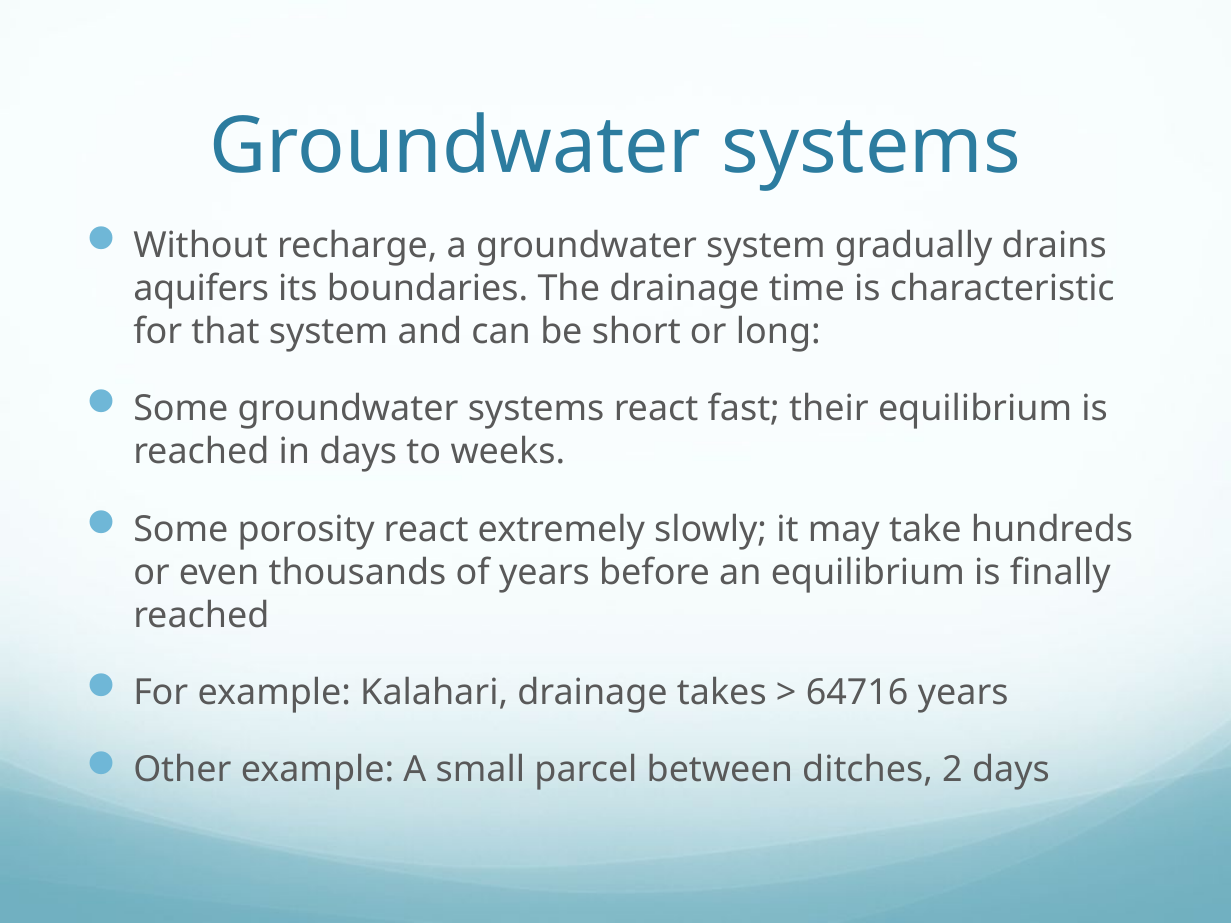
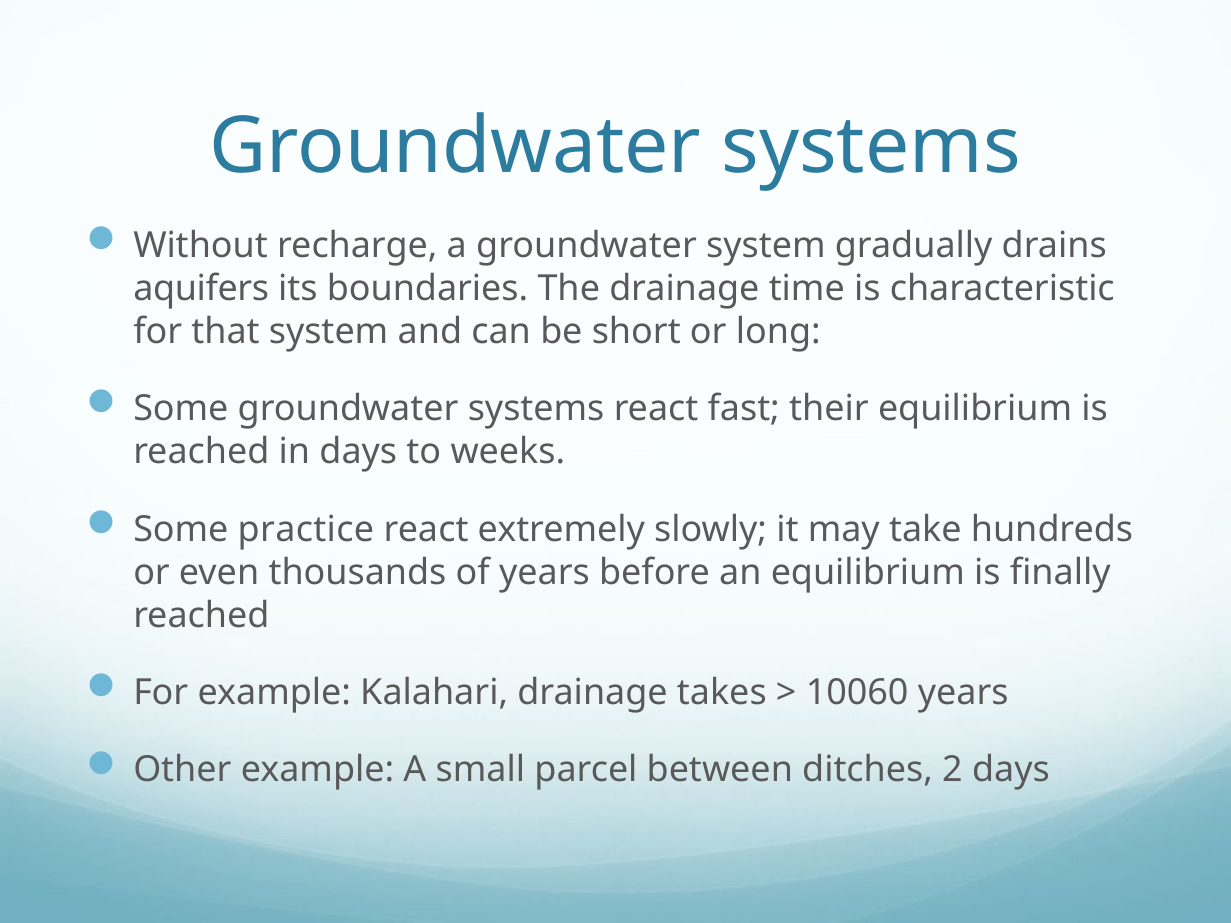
porosity: porosity -> practice (306, 529)
64716: 64716 -> 10060 (857, 693)
